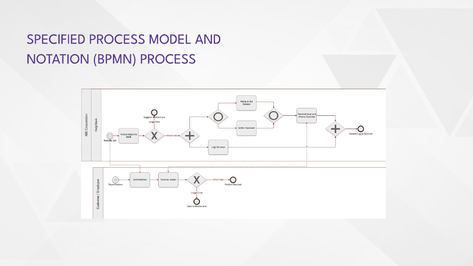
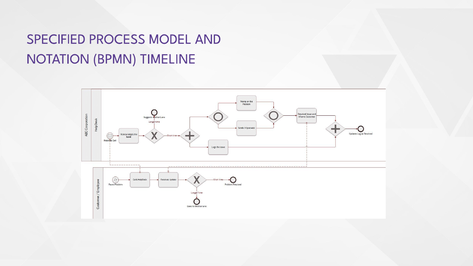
BPMN PROCESS: PROCESS -> TIMELINE (168, 59)
